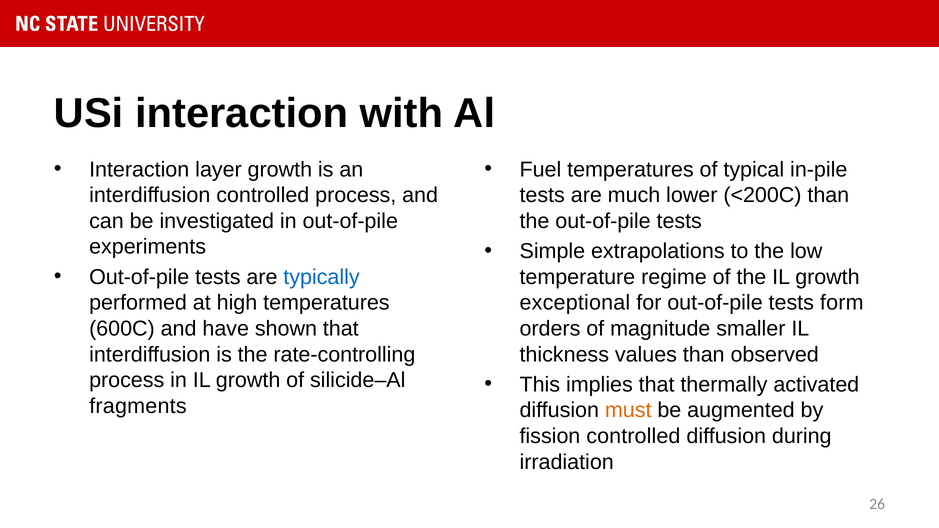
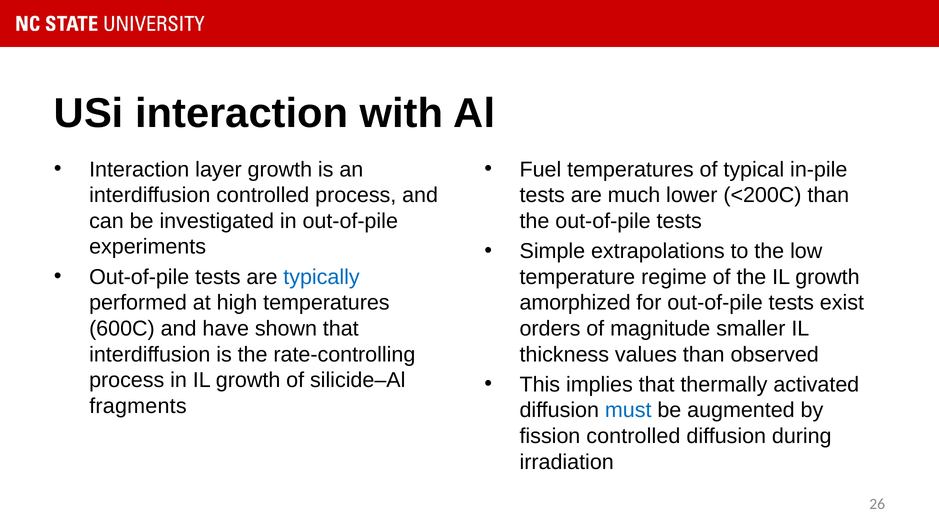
exceptional: exceptional -> amorphized (575, 303)
form: form -> exist (842, 303)
must colour: orange -> blue (628, 410)
